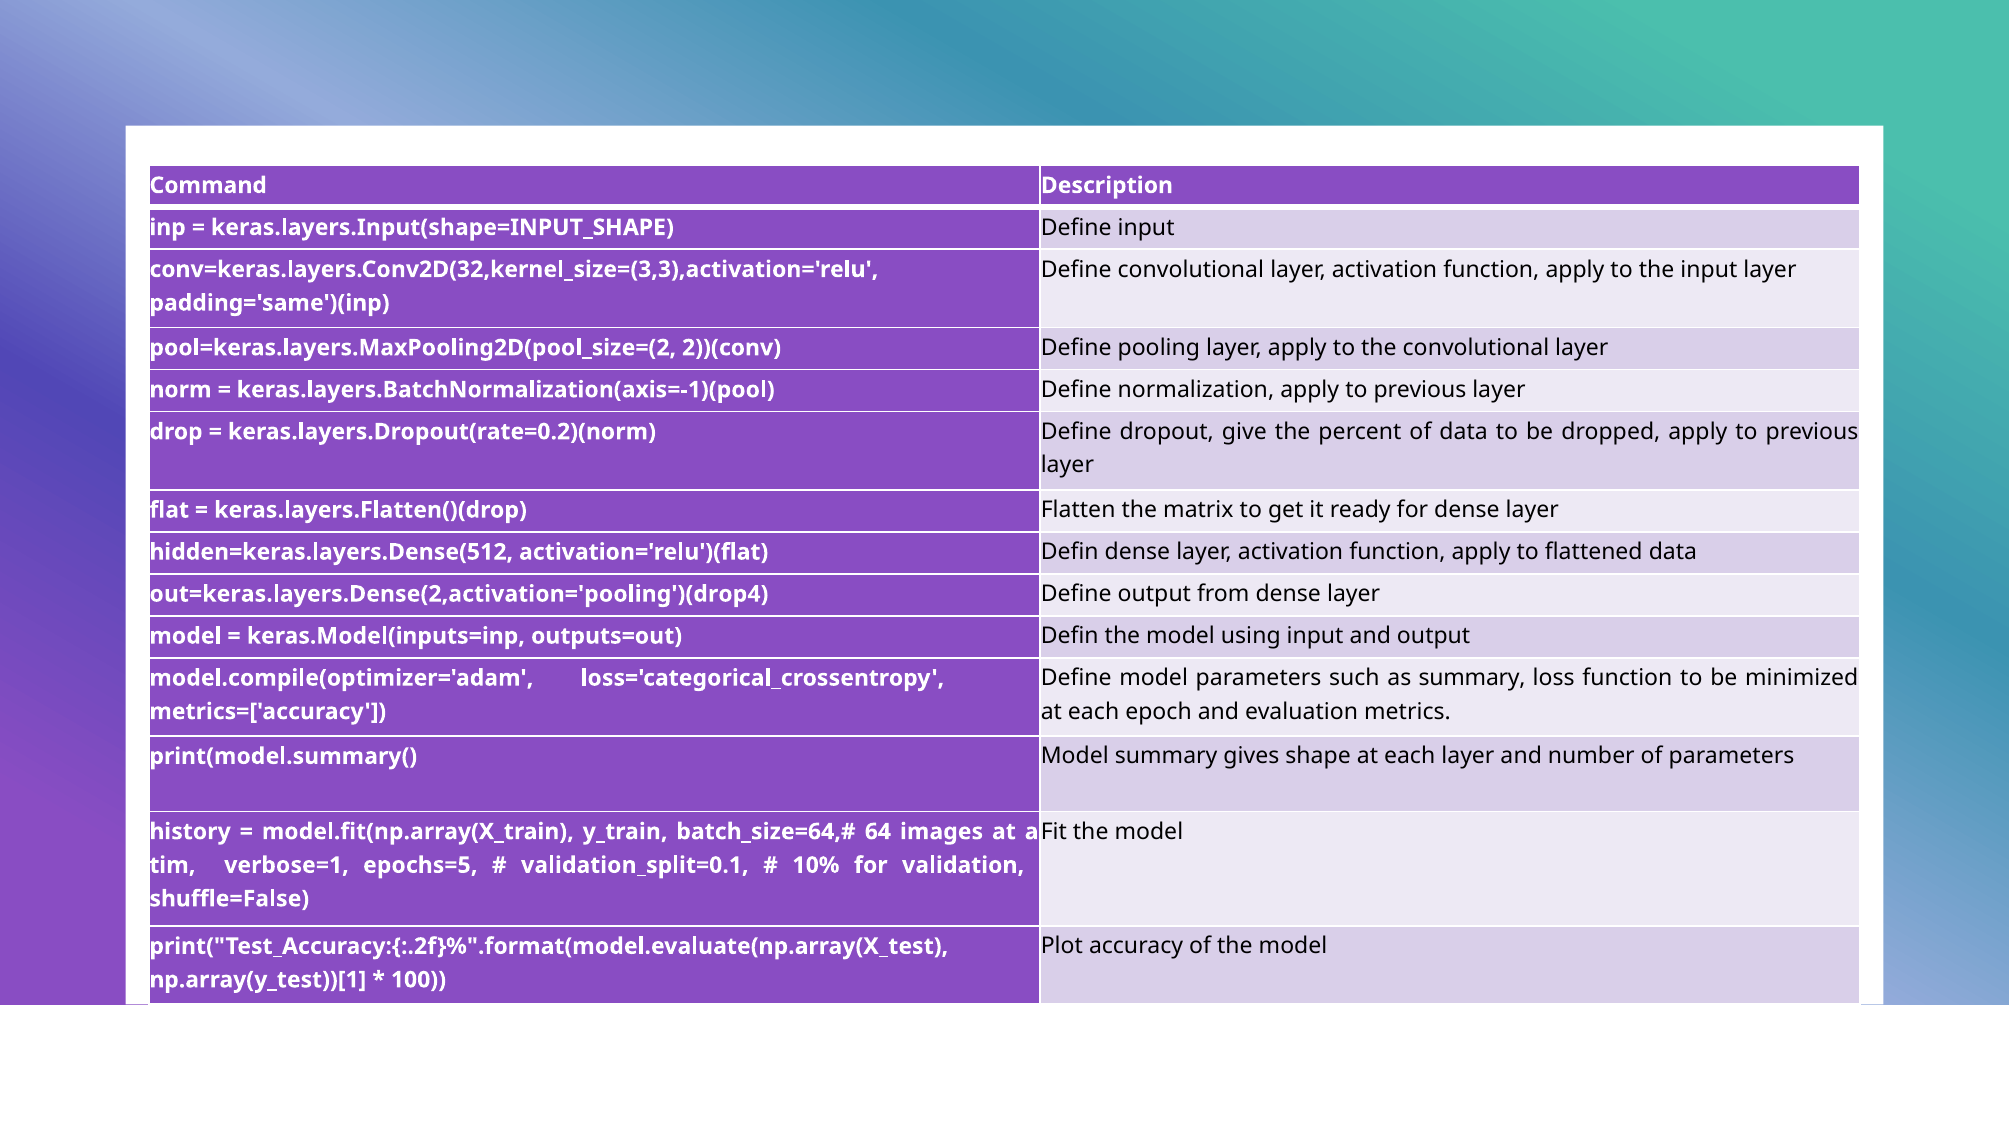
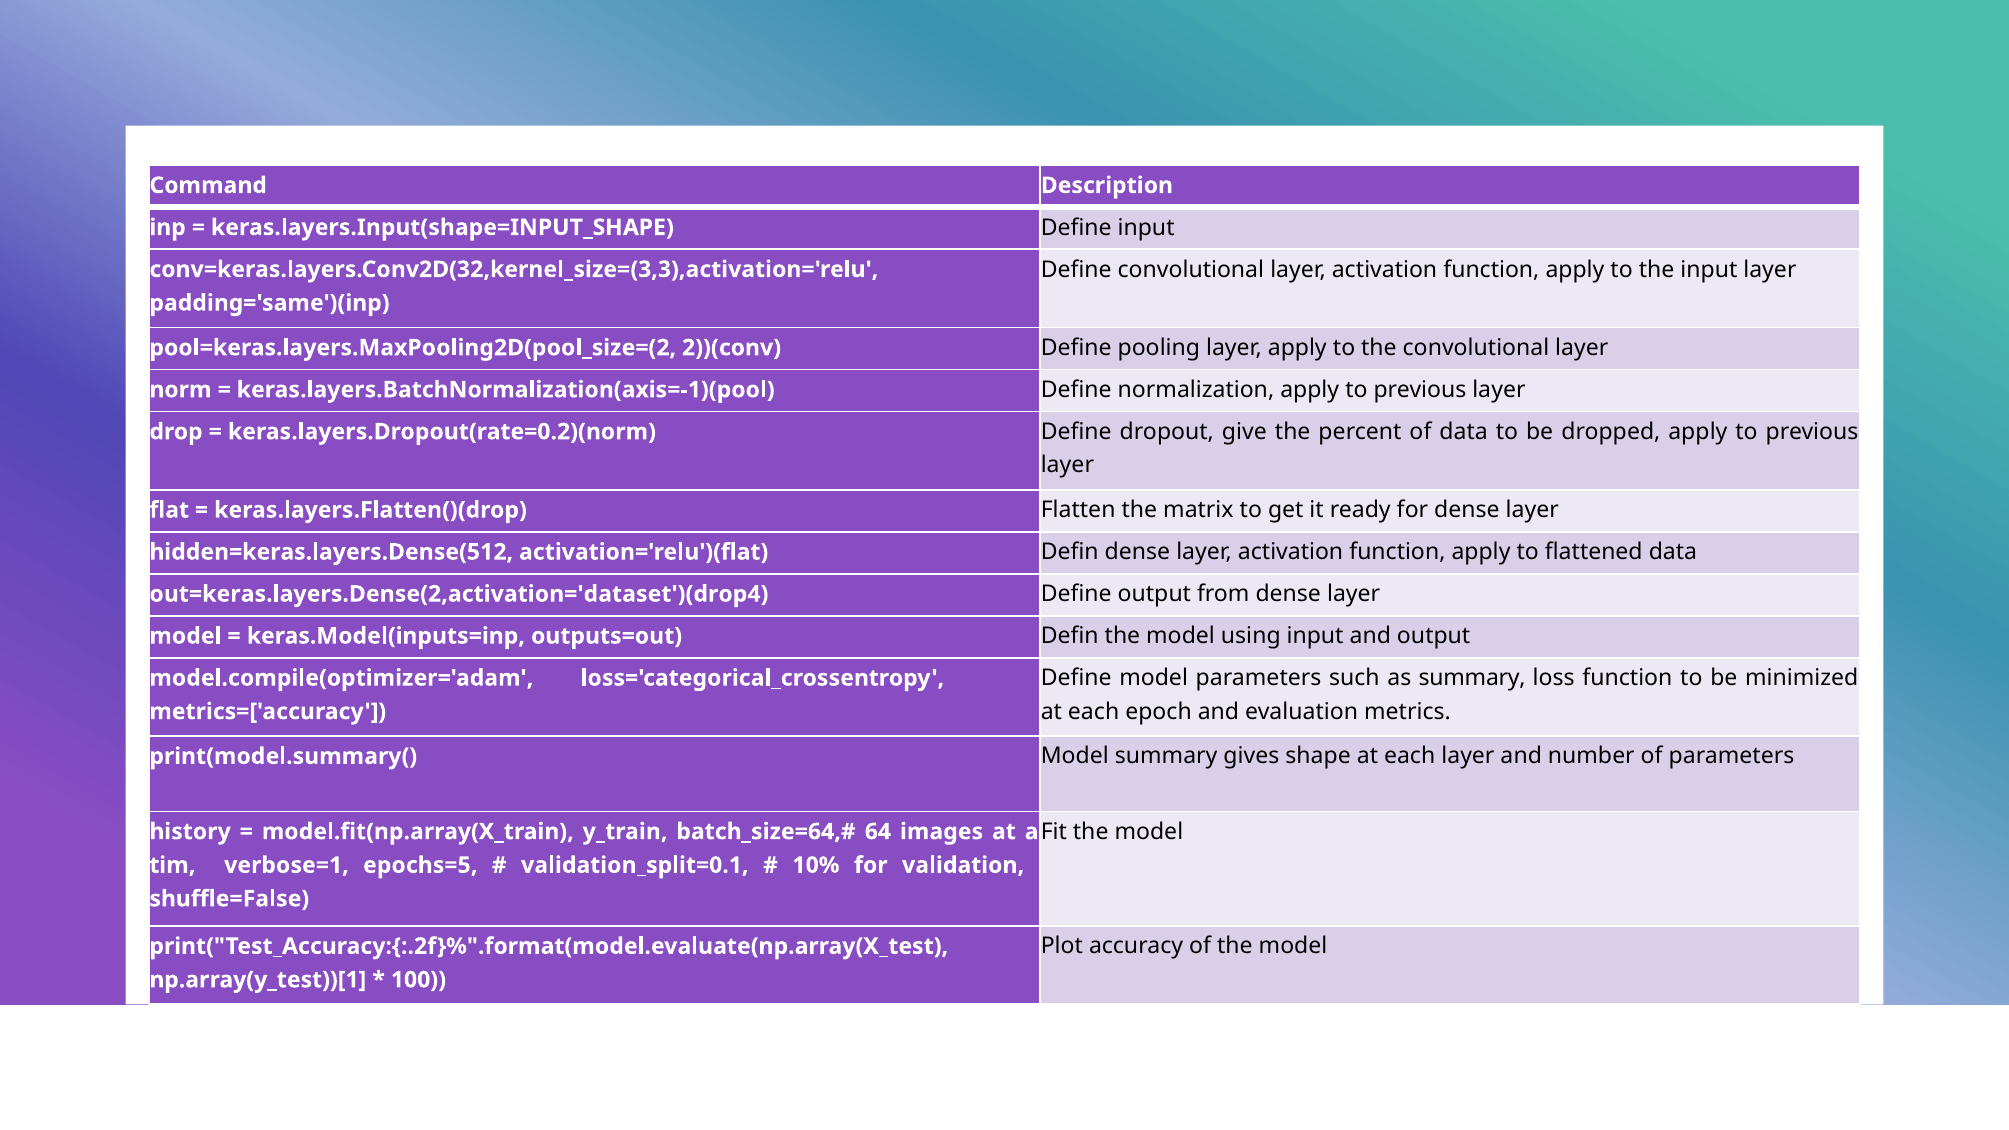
out=keras.layers.Dense(2,activation='pooling')(drop4: out=keras.layers.Dense(2,activation='pooling')(drop4 -> out=keras.layers.Dense(2,activation='dataset')(drop4 (459, 594)
